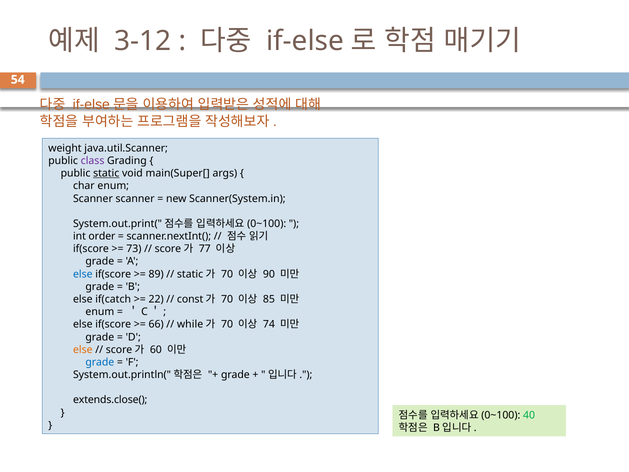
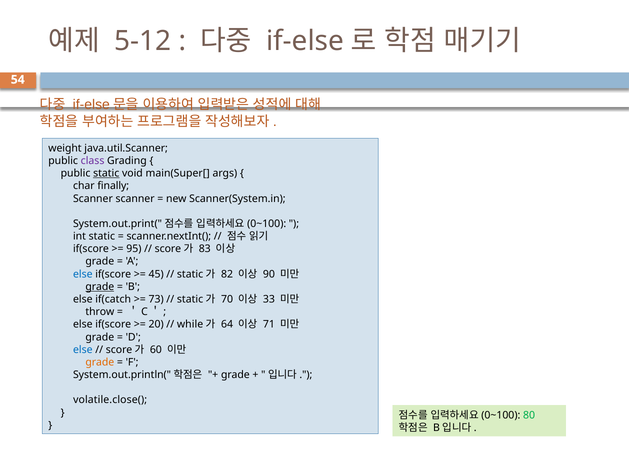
3-12: 3-12 -> 5-12 (143, 41)
char enum: enum -> finally (113, 186)
int order: order -> static (102, 236)
73: 73 -> 95 (134, 249)
77: 77 -> 83 (205, 249)
89: 89 -> 45 (156, 274)
70: 70 -> 82 (227, 274)
grade underline: none -> present (100, 287)
22: 22 -> 73 (156, 299)
const: const -> static (190, 299)
85: 85 -> 33 (269, 299)
enum: enum -> throw (100, 312)
66: 66 -> 20 (156, 324)
70: 70 -> 64 (227, 324)
74: 74 -> 71 (269, 324)
else colour: orange -> blue (83, 349)
grade colour: blue -> orange (100, 362)
extends.close(: extends.close( -> volatile.close( (110, 400)
40: 40 -> 80 (529, 415)
